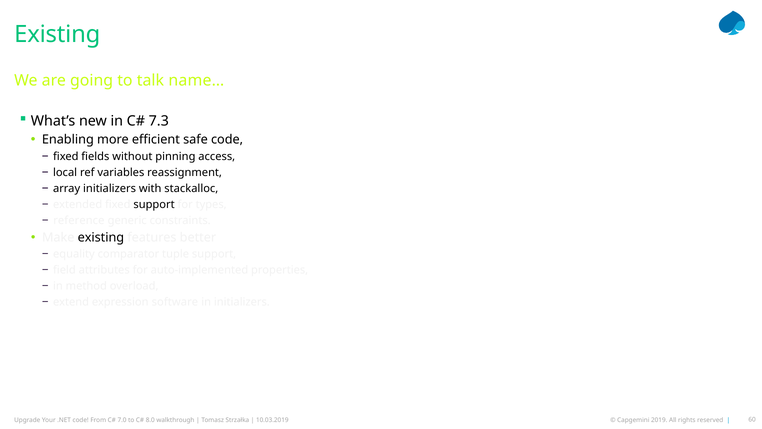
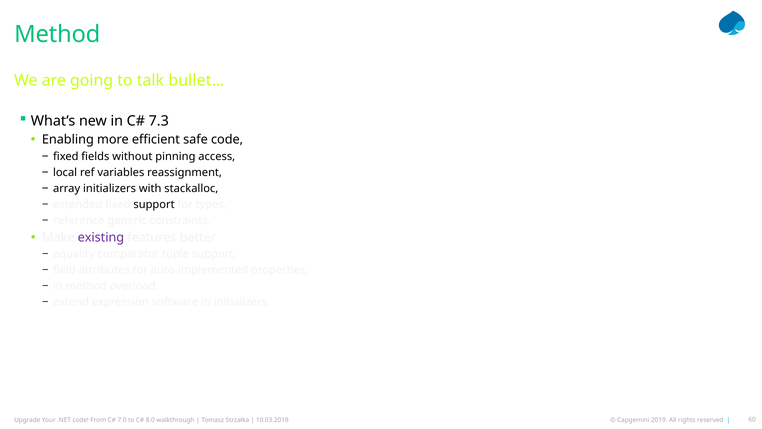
Existing: Existing -> Method (57, 34)
name…: name… -> bullet… (196, 80)
existing colour: black -> purple (101, 237)
